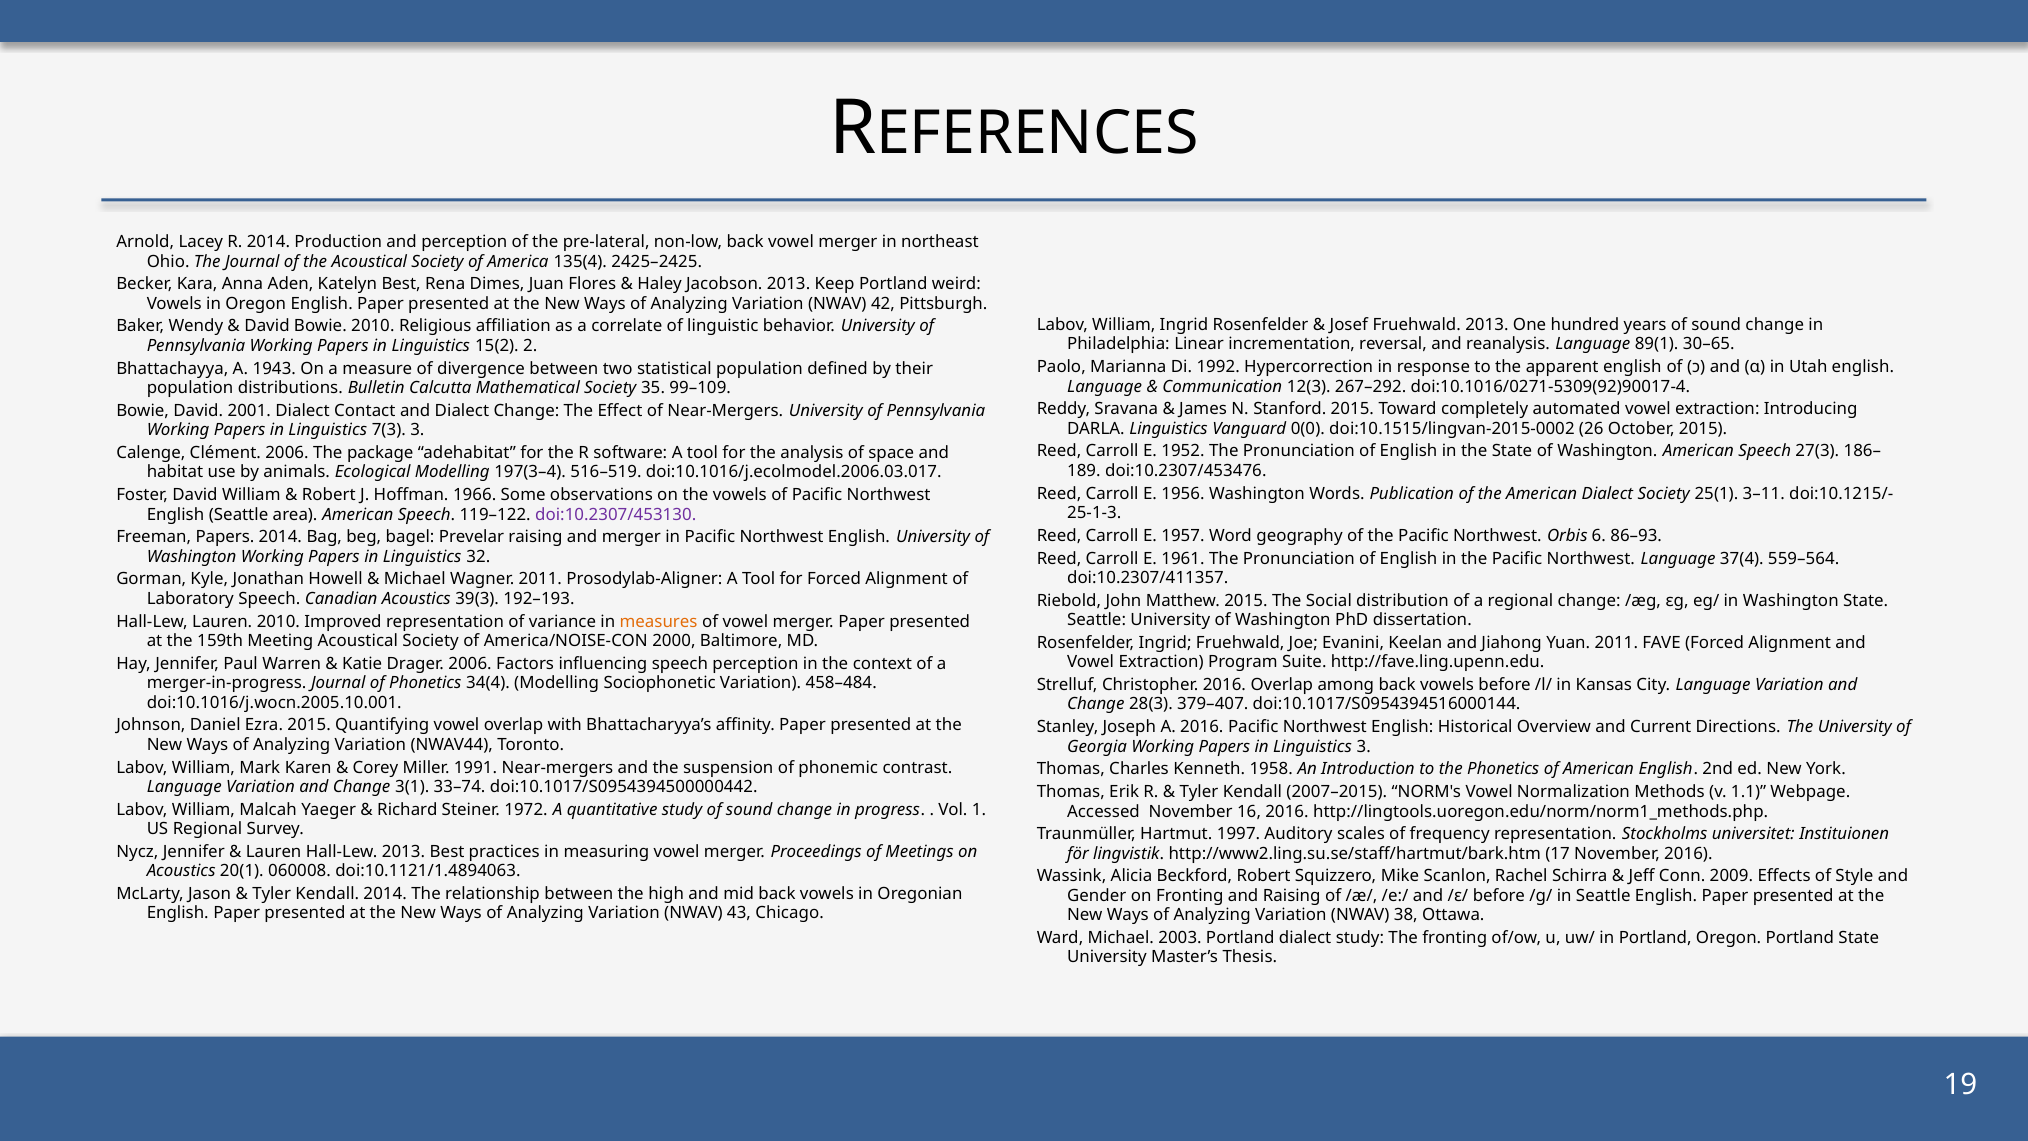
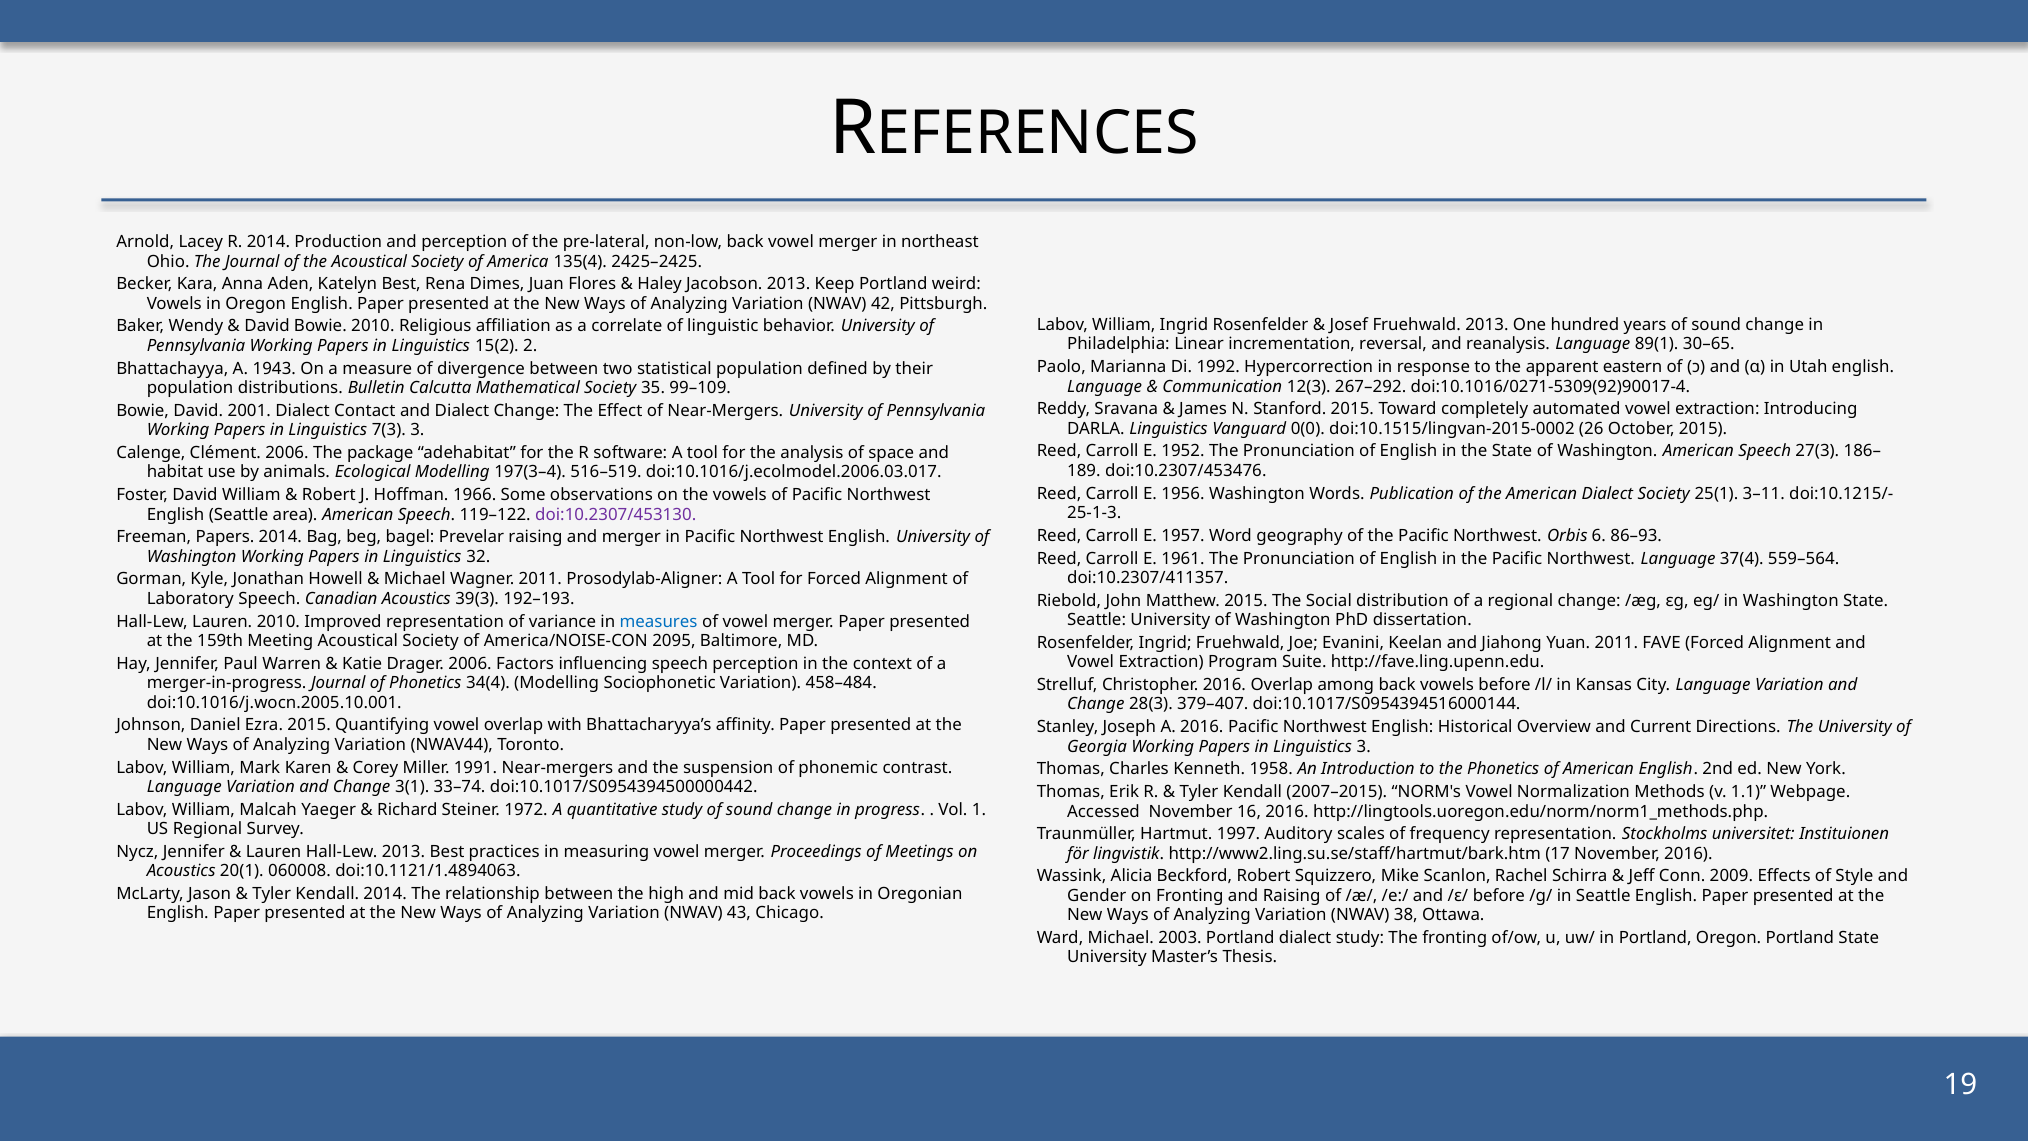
apparent english: english -> eastern (1632, 367)
measures colour: orange -> blue (659, 621)
2000: 2000 -> 2095 (674, 641)
